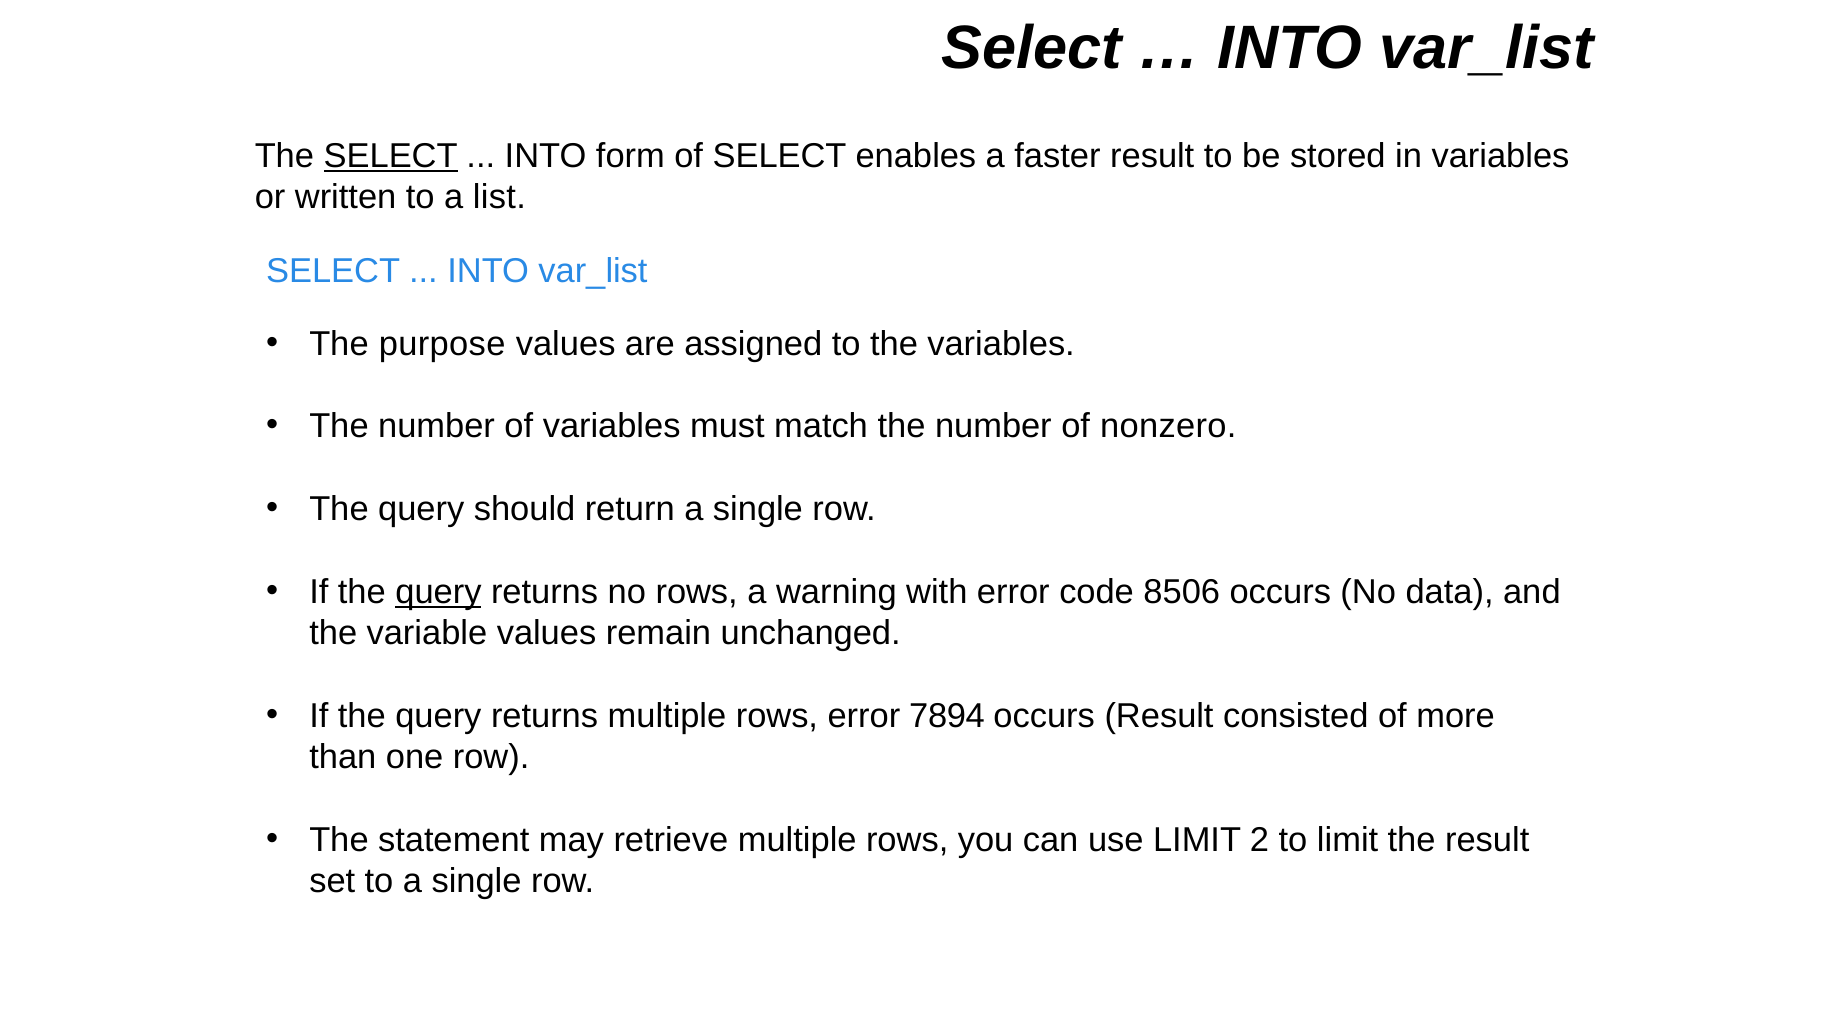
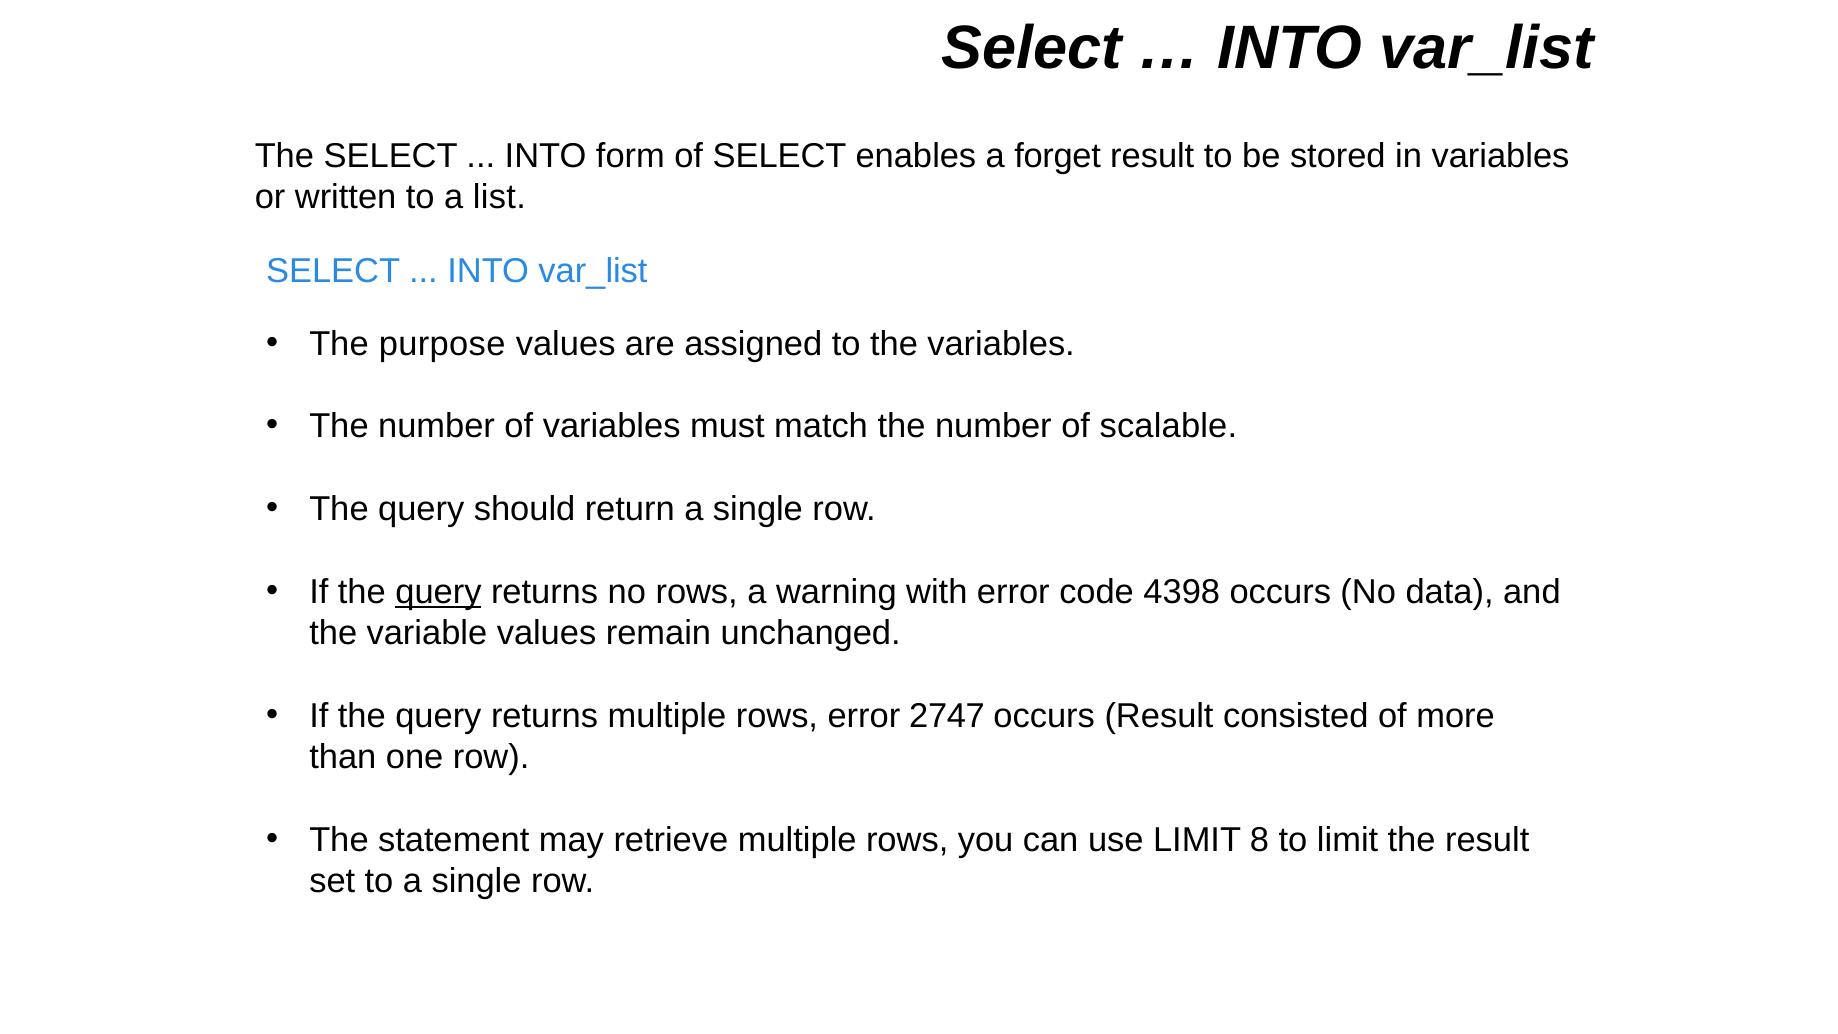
SELECT underline: present -> none (391, 156)
faster: faster -> forget (1058, 156)
nonzero: nonzero -> scalable (1168, 426)
8506: 8506 -> 4398 (1182, 592)
7894: 7894 -> 2747 (947, 716)
2: 2 -> 8 (1260, 840)
